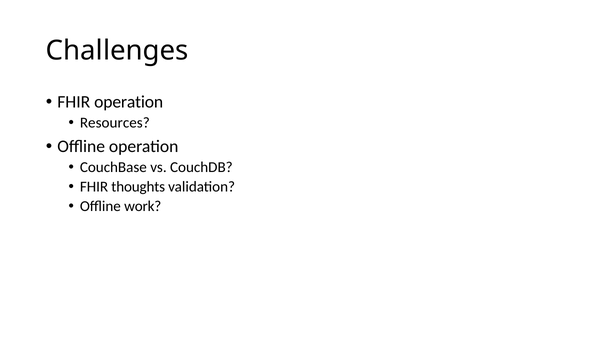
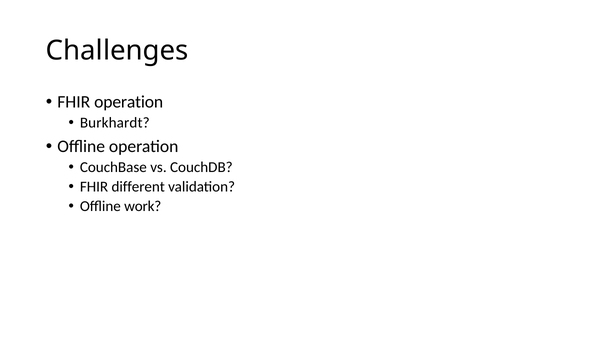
Resources: Resources -> Burkhardt (115, 123)
thoughts: thoughts -> different (138, 187)
